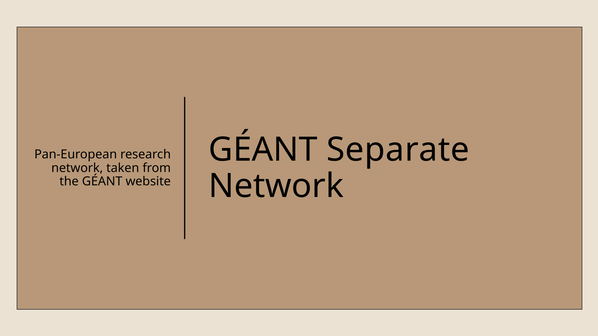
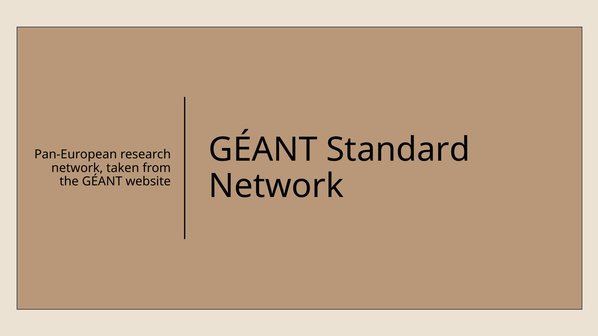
Separate: Separate -> Standard (398, 150)
